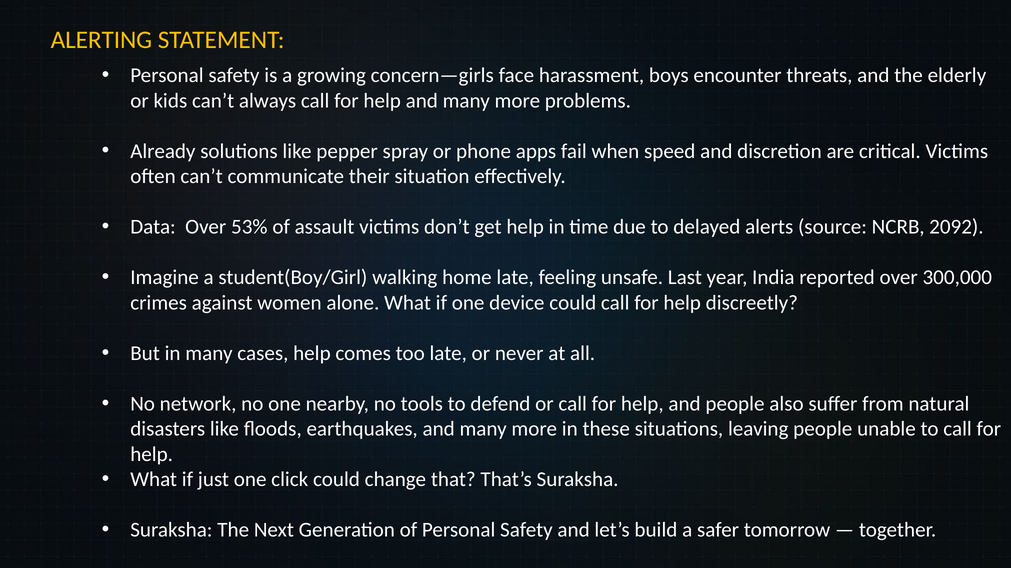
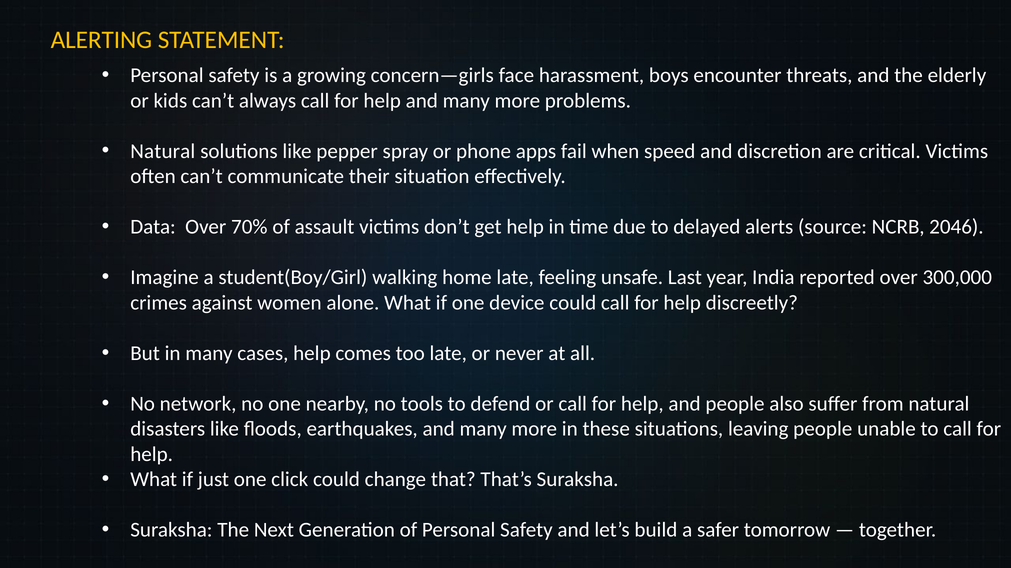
Already: Already -> Natural (163, 151)
53%: 53% -> 70% (249, 227)
2092: 2092 -> 2046 (956, 227)
